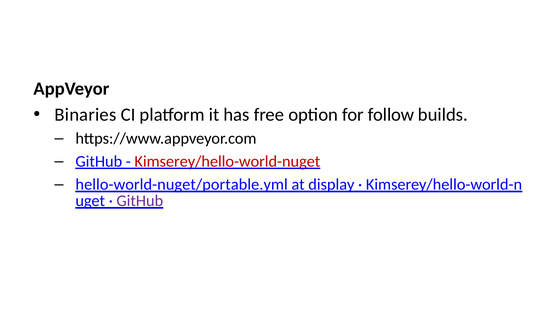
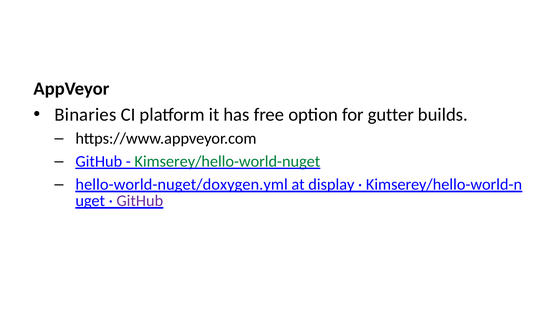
follow: follow -> gutter (391, 115)
Kimserey/hello-world-nuget colour: red -> green (227, 162)
hello-world-nuget/portable.yml: hello-world-nuget/portable.yml -> hello-world-nuget/doxygen.yml (182, 185)
